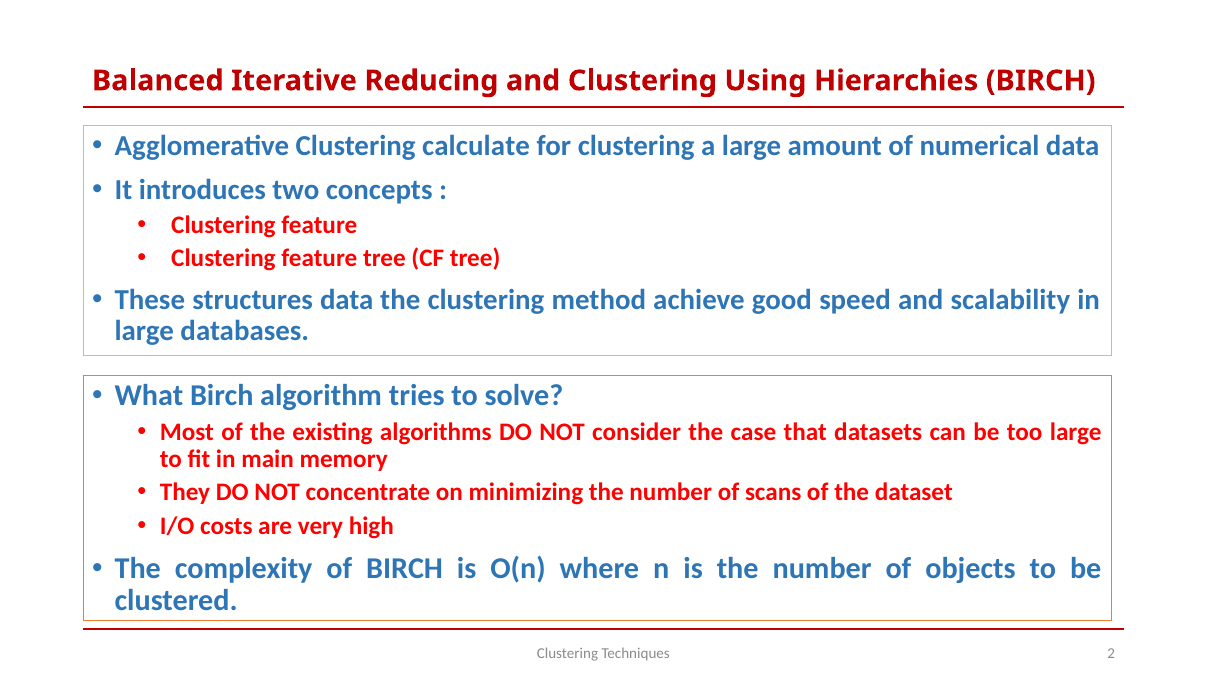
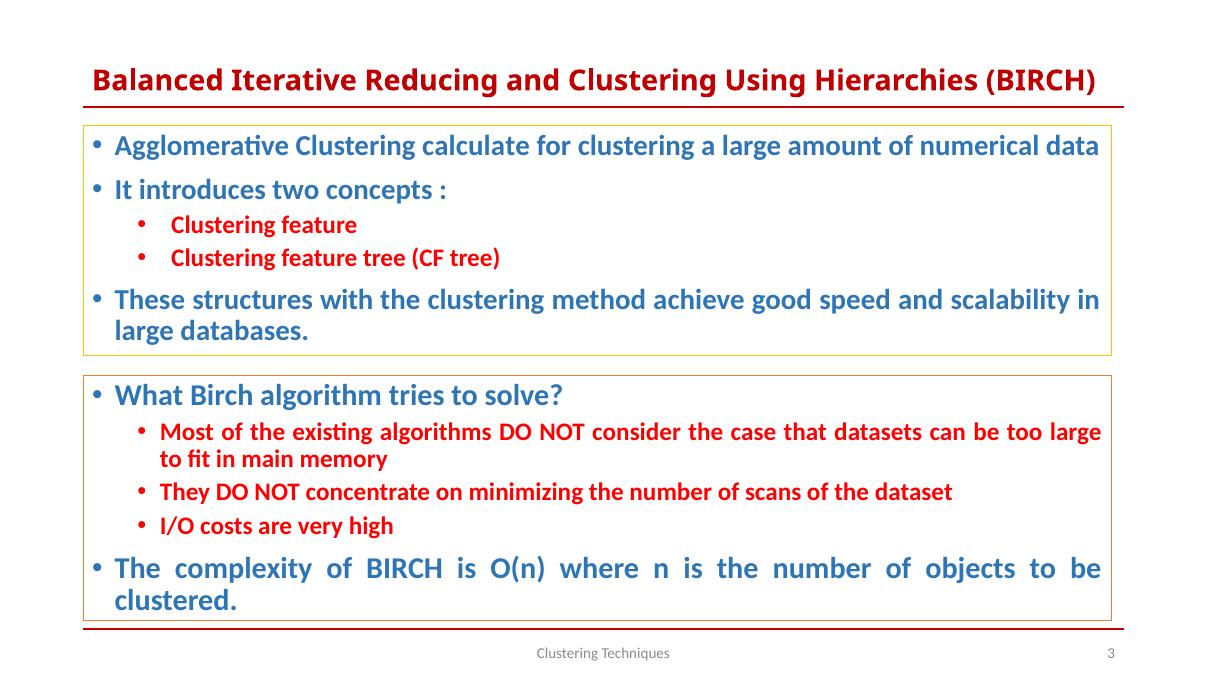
structures data: data -> with (347, 300)
2: 2 -> 3 (1111, 653)
